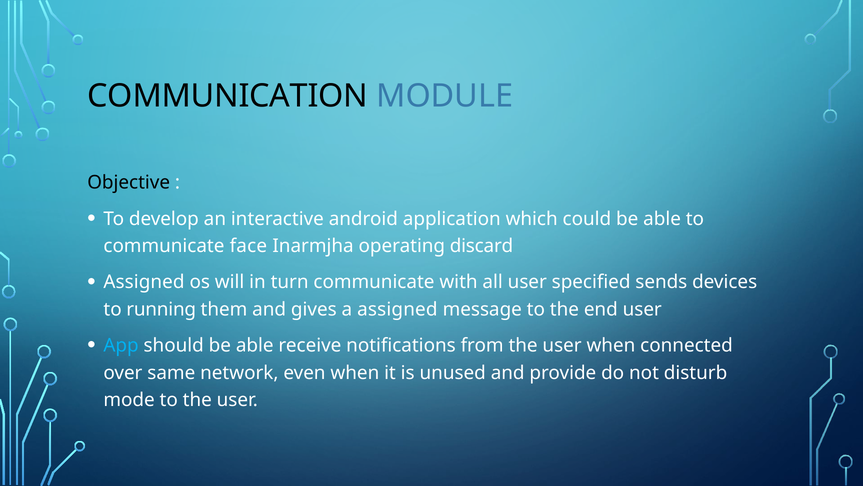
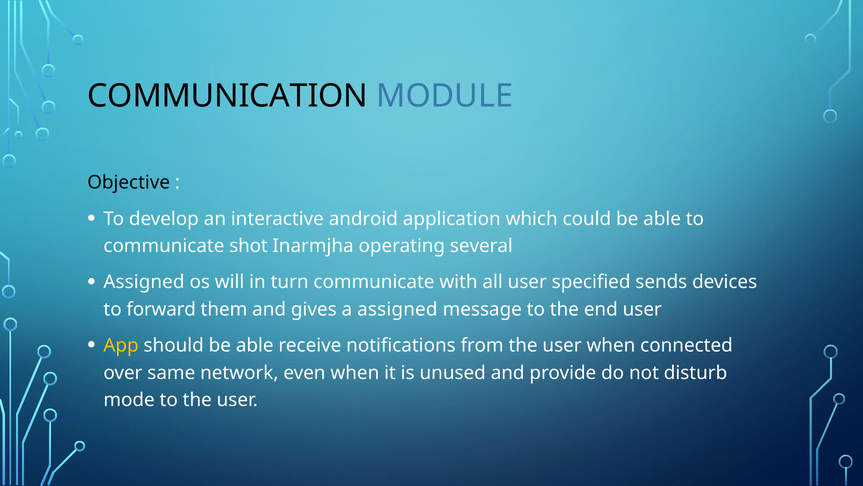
face: face -> shot (249, 246)
discard: discard -> several (481, 246)
running: running -> forward (161, 309)
App colour: light blue -> yellow (121, 345)
